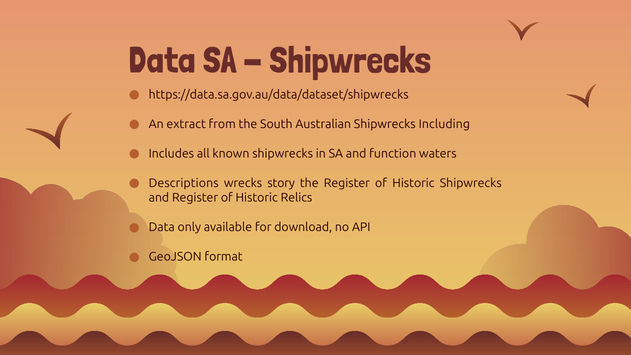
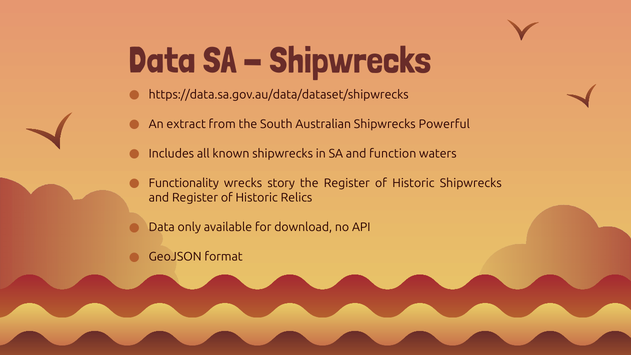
Including: Including -> Powerful (444, 124)
Descriptions: Descriptions -> Functionality (184, 183)
